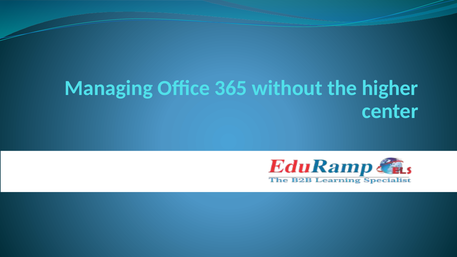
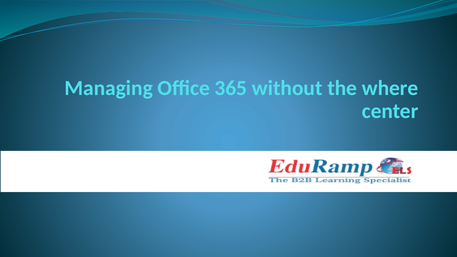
higher: higher -> where (390, 88)
